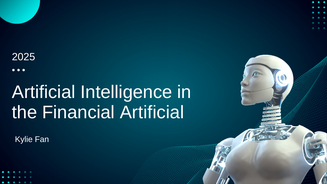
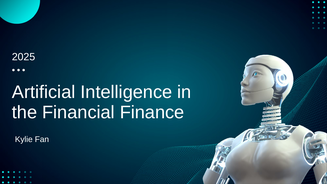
Financial Artificial: Artificial -> Finance (152, 112)
